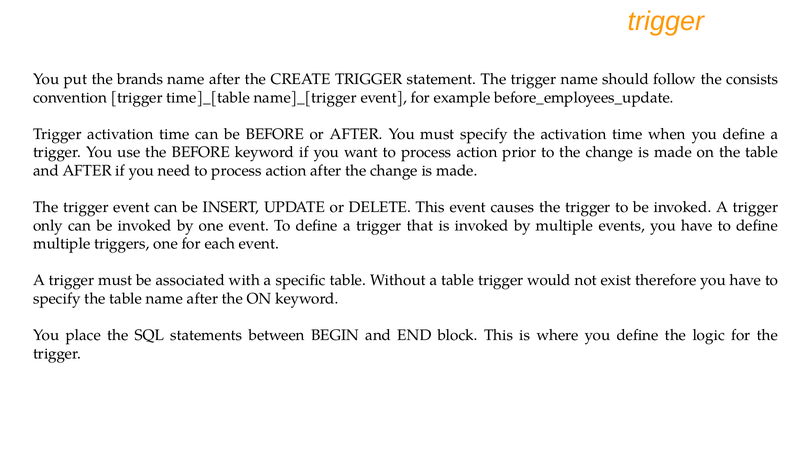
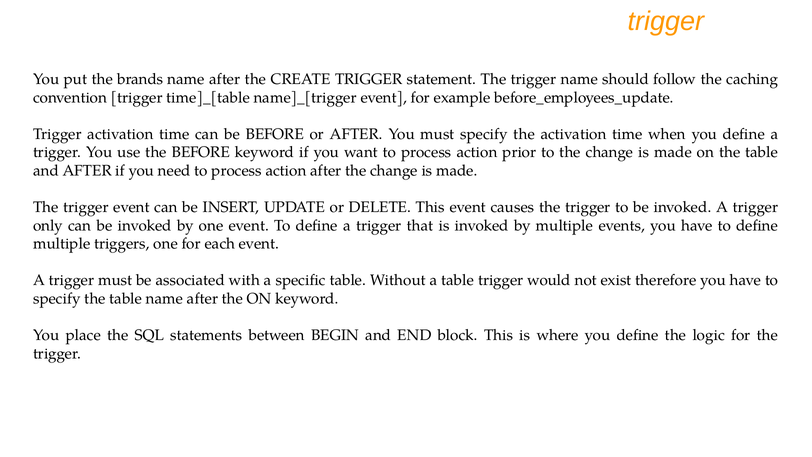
consists: consists -> caching (752, 79)
